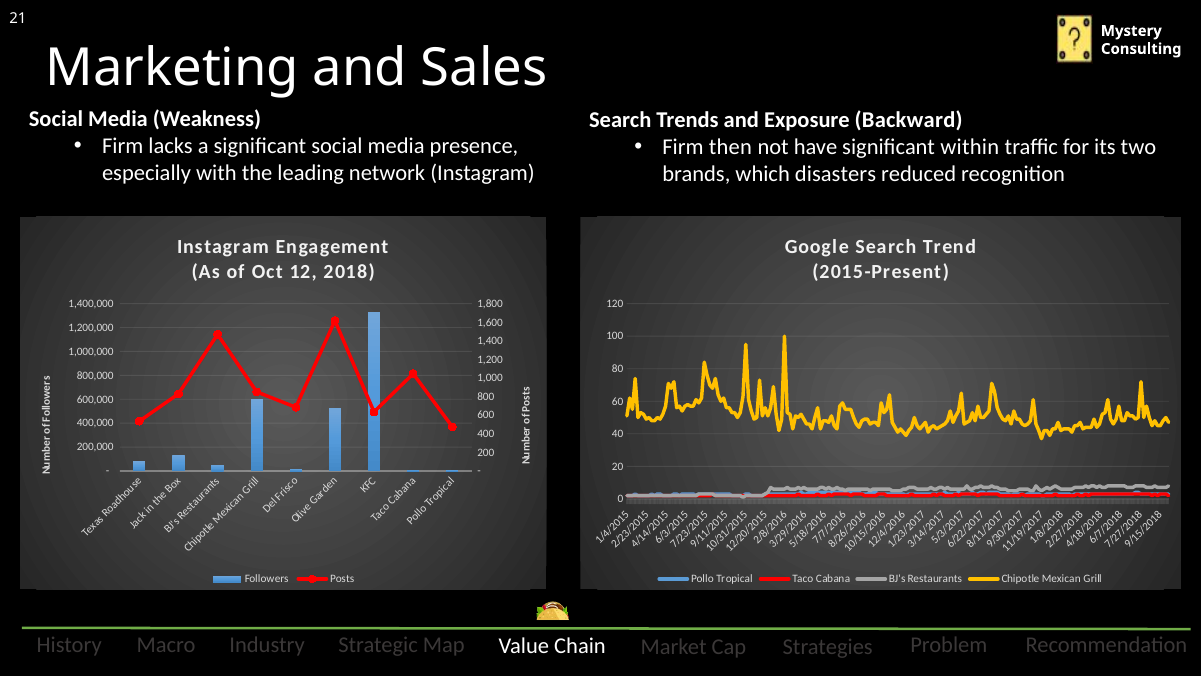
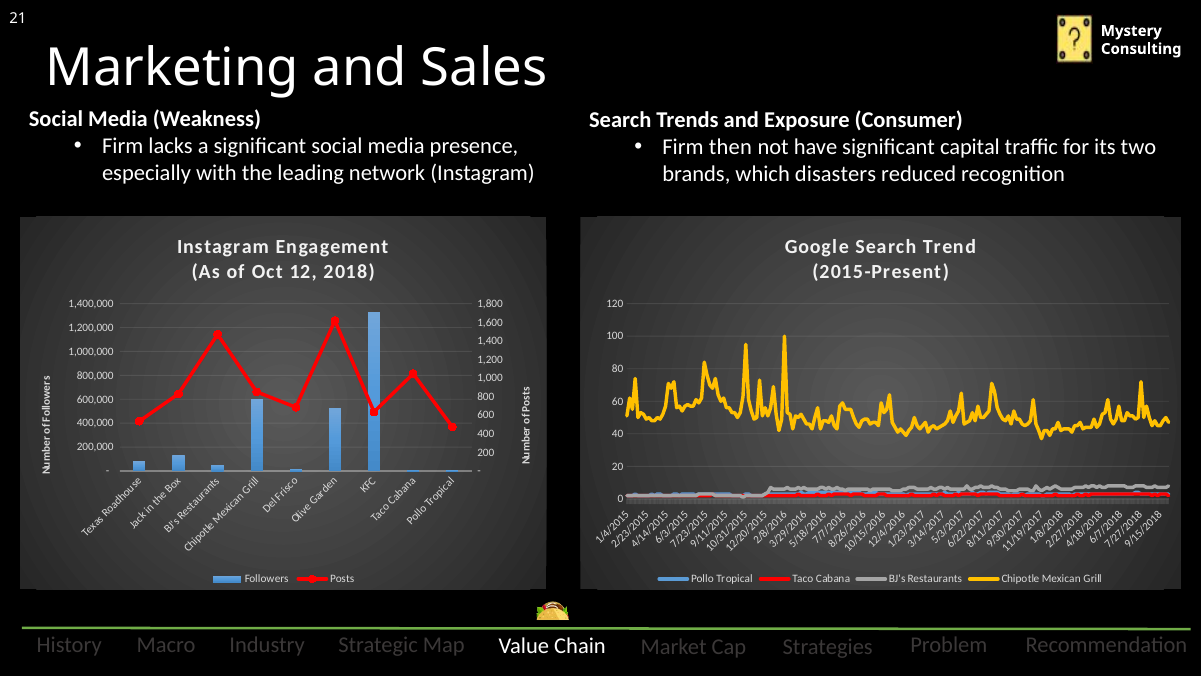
Backward: Backward -> Consumer (909, 120)
within: within -> capital (970, 147)
